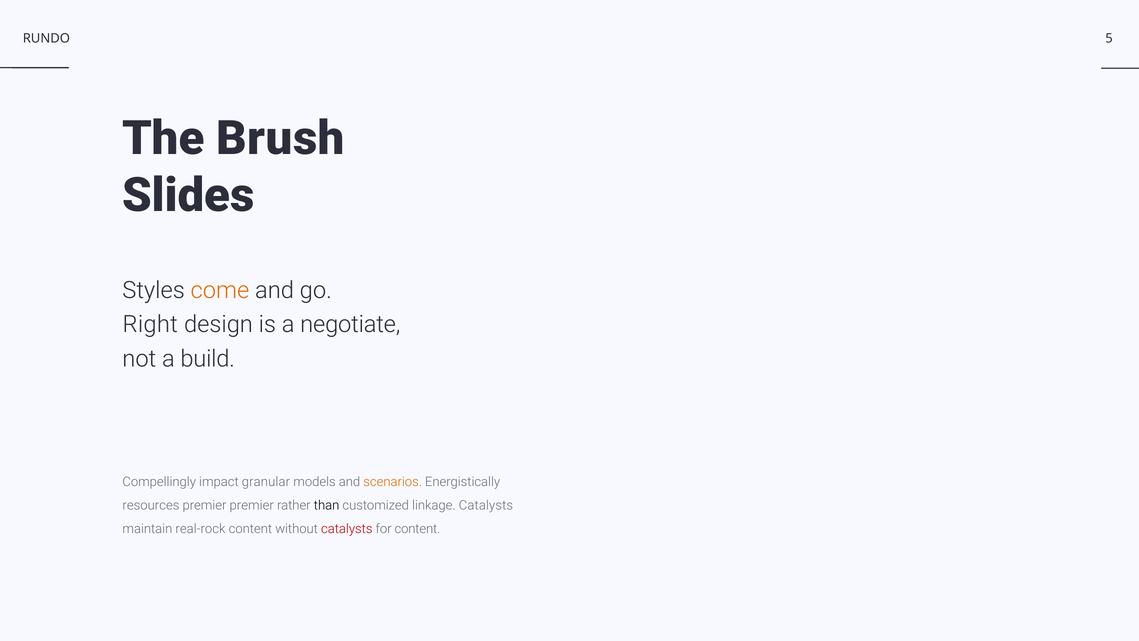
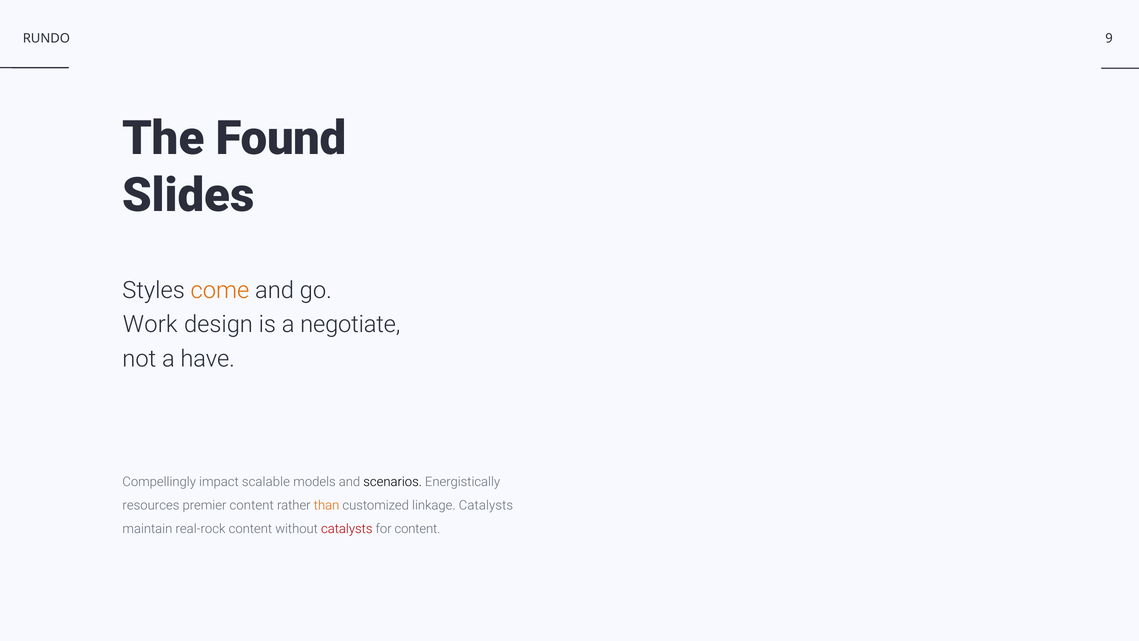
5: 5 -> 9 (1109, 38)
Brush: Brush -> Found (281, 139)
Right: Right -> Work (150, 324)
build: build -> have (208, 359)
granular: granular -> scalable (266, 482)
scenarios colour: orange -> black (393, 482)
premier premier: premier -> content (252, 505)
than colour: black -> orange (327, 505)
